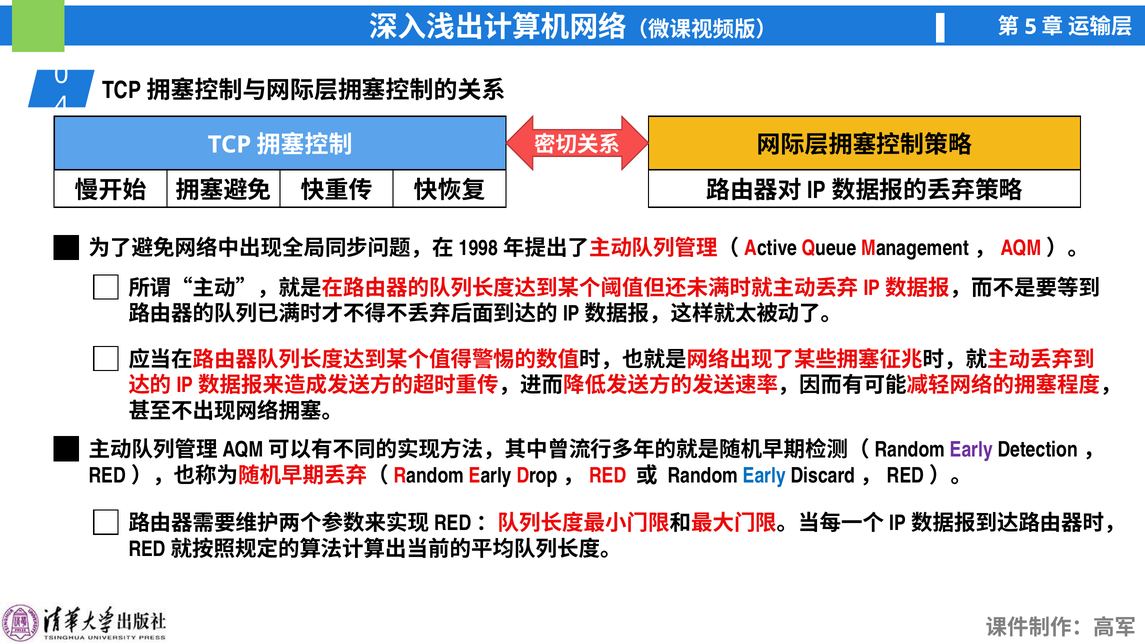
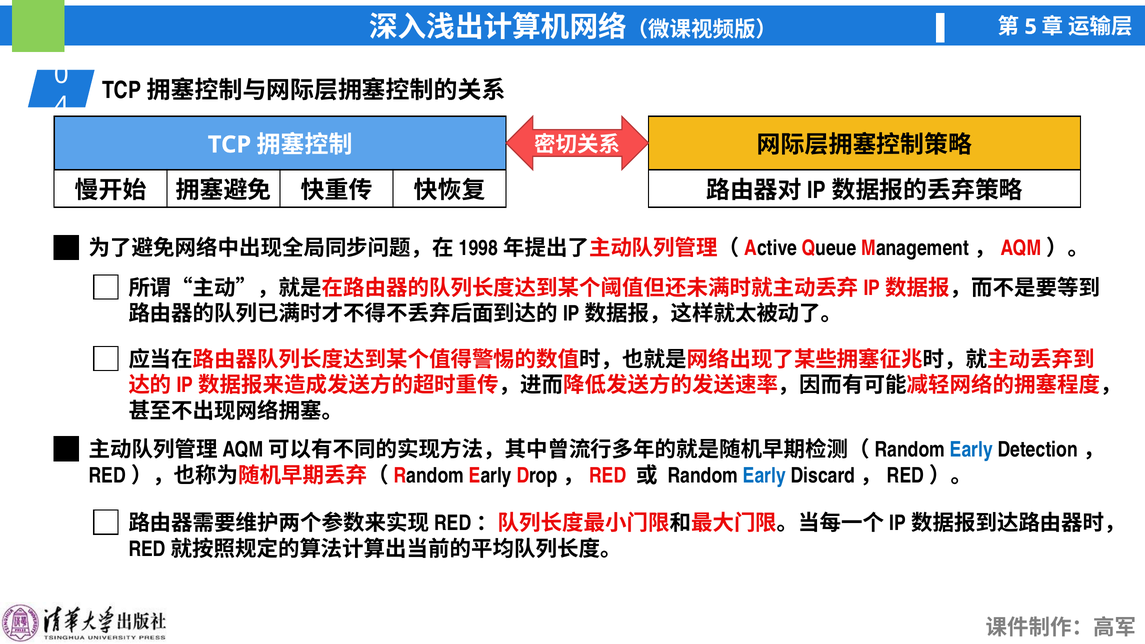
Early colour: purple -> blue (971, 450)
